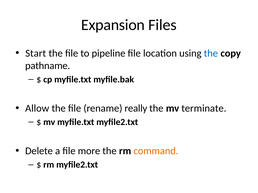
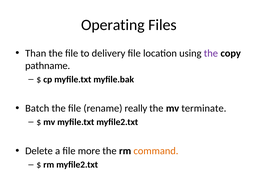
Expansion: Expansion -> Operating (113, 25)
Start: Start -> Than (36, 53)
pipeline: pipeline -> delivery (109, 53)
the colour: blue -> purple (211, 53)
Allow: Allow -> Batch (37, 109)
